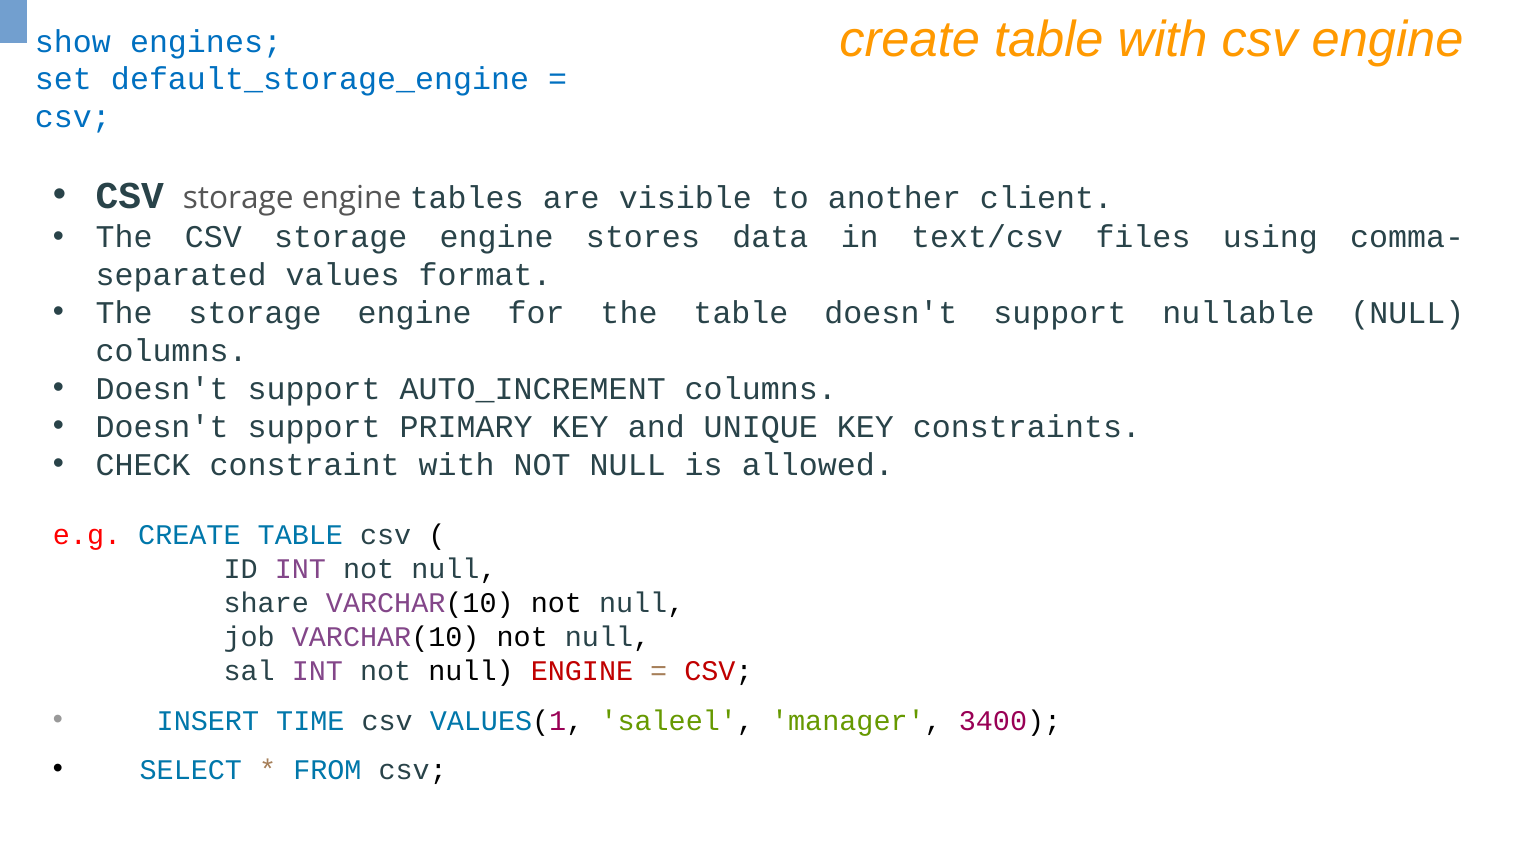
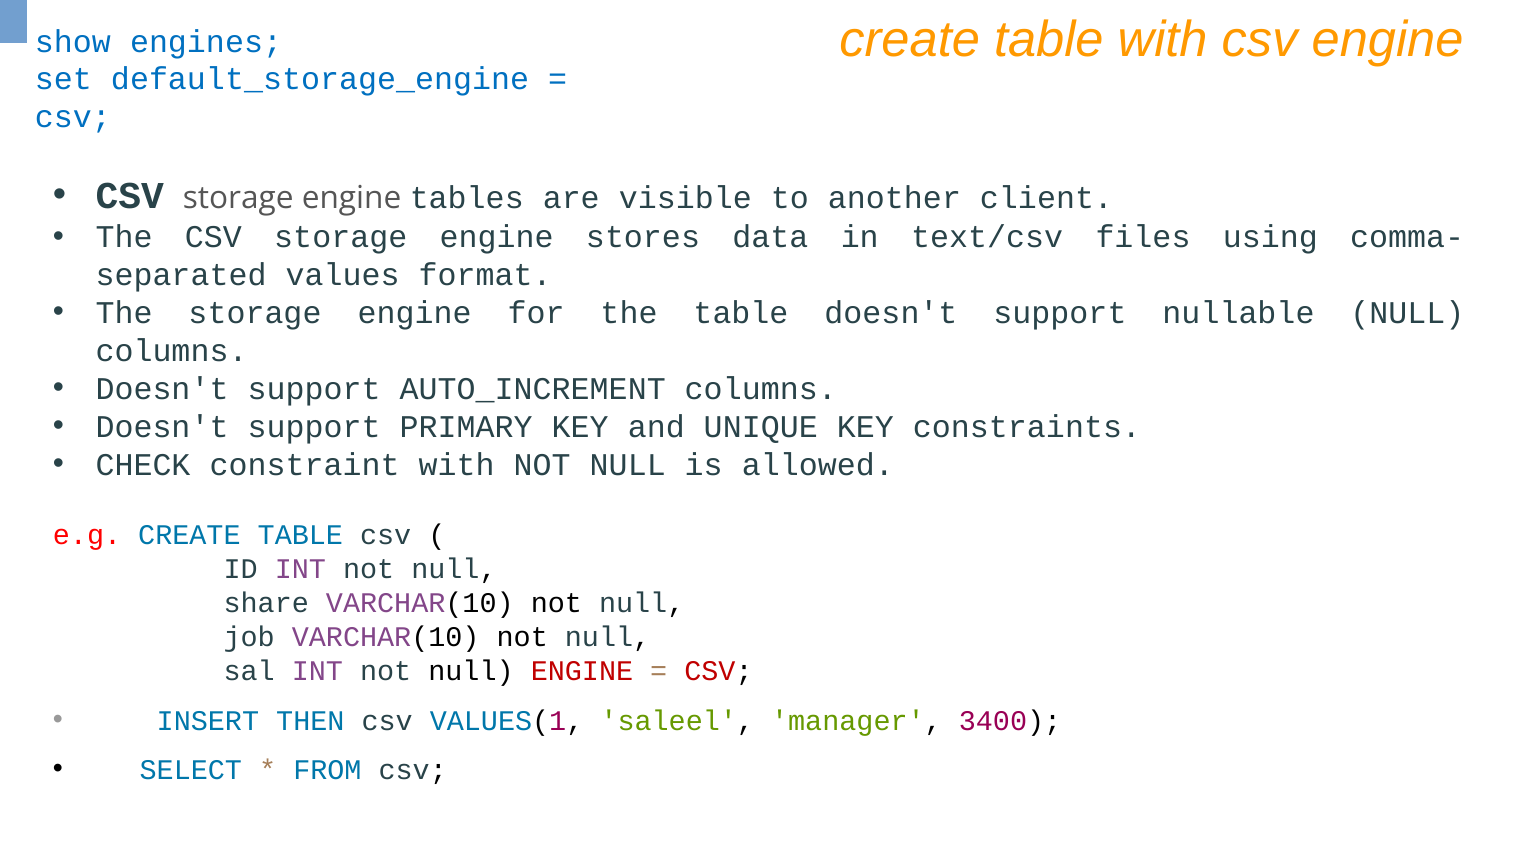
TIME: TIME -> THEN (310, 721)
